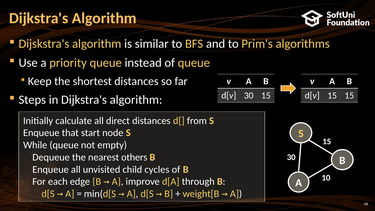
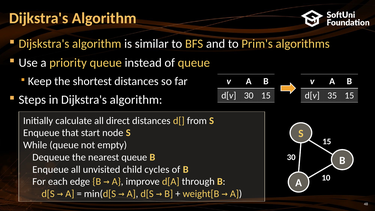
d[v 15: 15 -> 35 (332, 95)
nearest others: others -> queue (134, 157)
